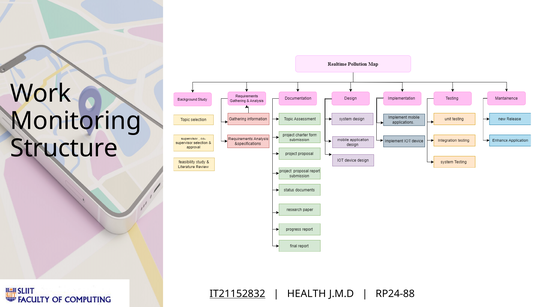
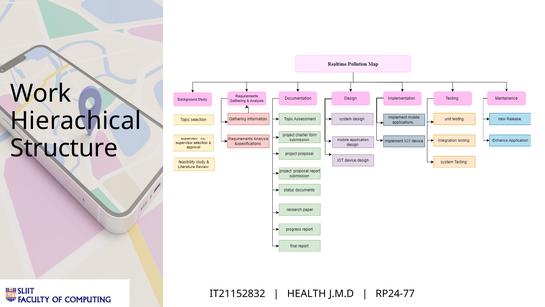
Monitoring: Monitoring -> Hierachical (76, 121)
IT21152832 underline: present -> none (237, 293)
RP24-88: RP24-88 -> RP24-77 (395, 293)
